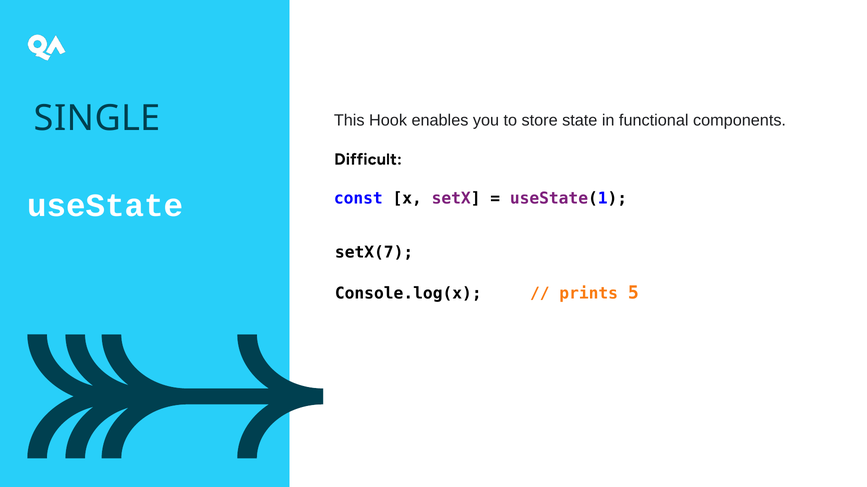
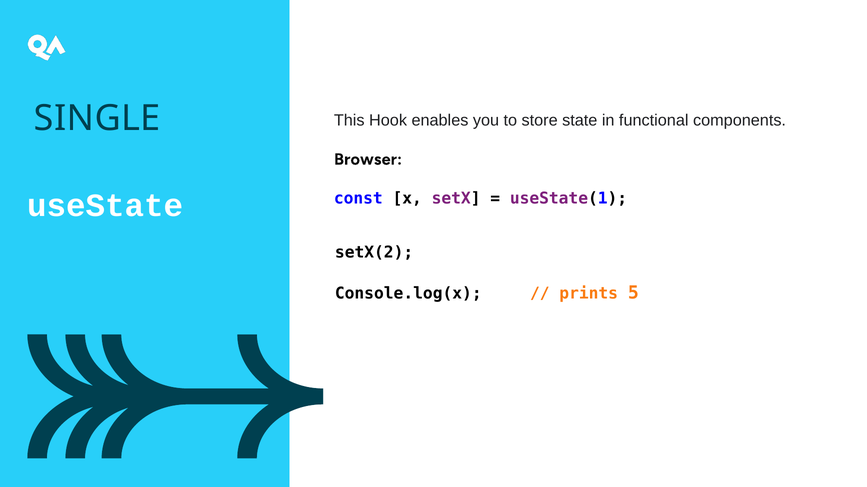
Difficult: Difficult -> Browser (368, 160)
setX(7: setX(7 -> setX(2 (374, 253)
